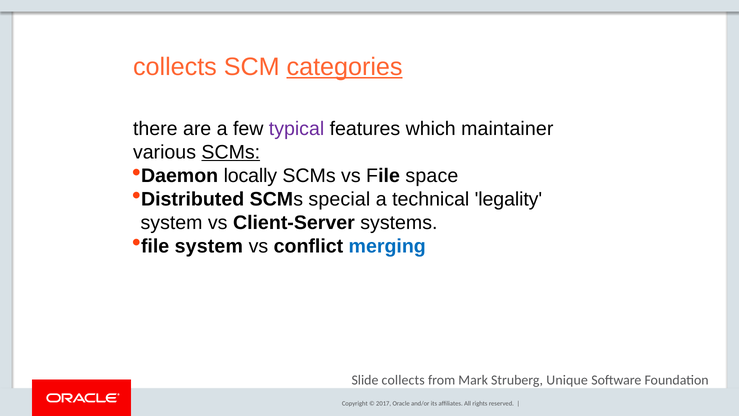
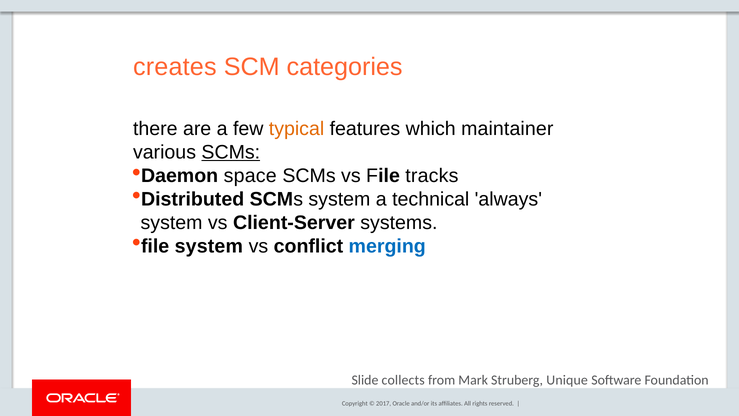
collects: collects -> creates (175, 67)
categories underline: present -> none (345, 67)
typical colour: purple -> orange (297, 129)
locally: locally -> space (250, 176)
space: space -> tracks (432, 176)
SCMs special: special -> system (339, 199)
legality: legality -> always (508, 199)
